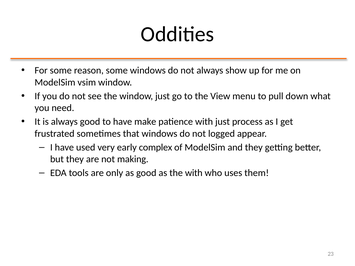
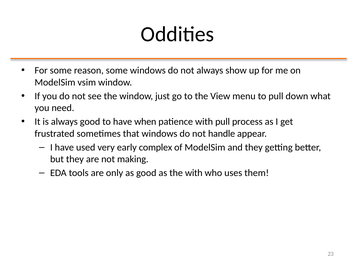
make: make -> when (145, 122)
with just: just -> pull (223, 122)
logged: logged -> handle (222, 134)
